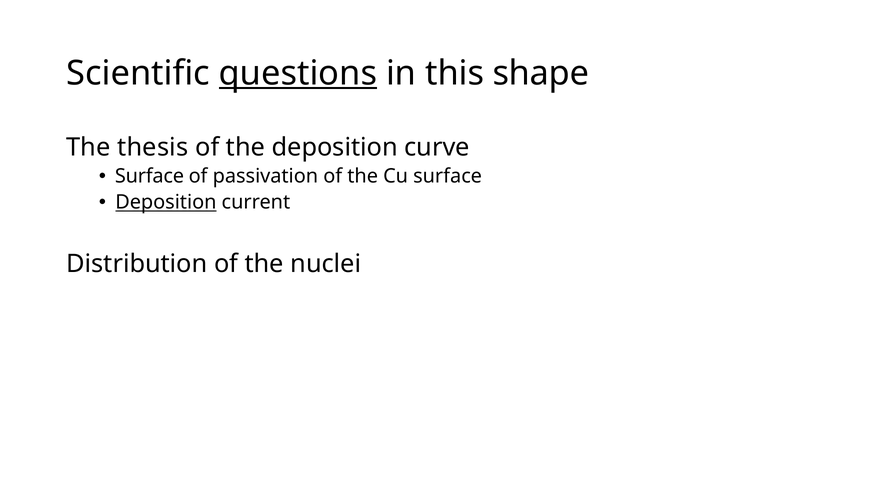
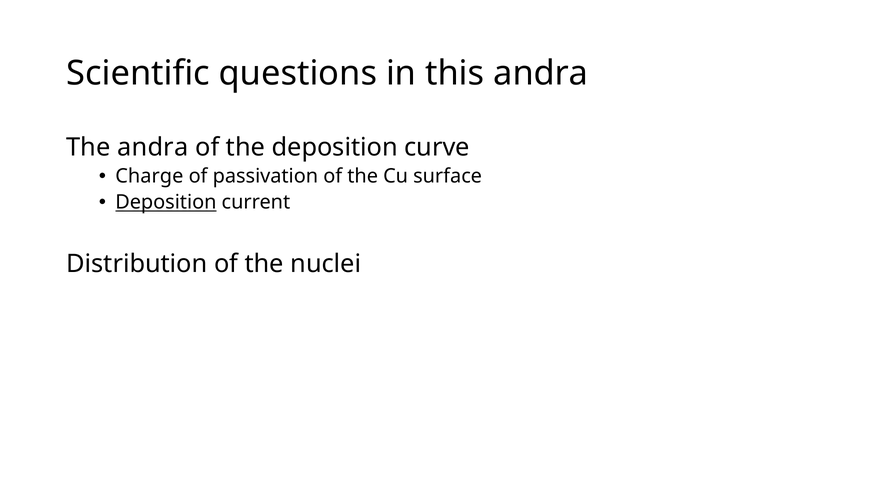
questions underline: present -> none (298, 73)
this shape: shape -> andra (541, 73)
The thesis: thesis -> andra (153, 147)
Surface: Surface -> Charge (149, 176)
